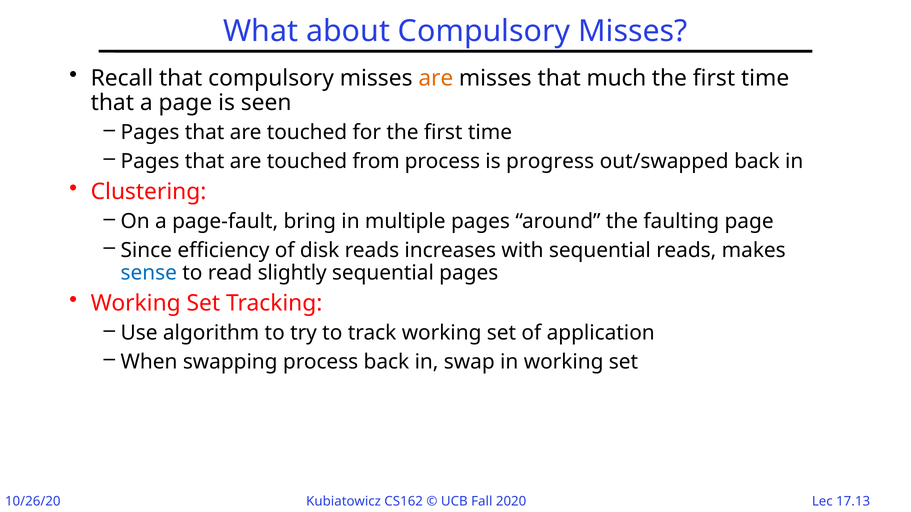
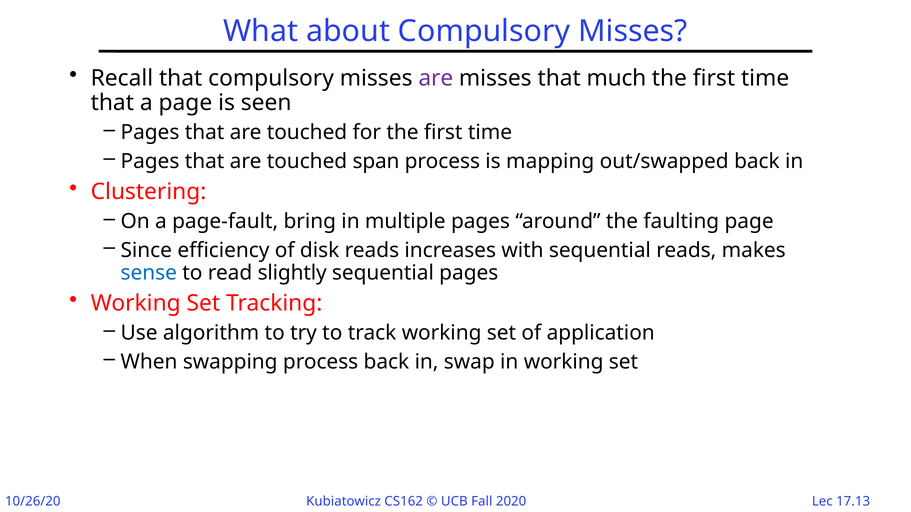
are colour: orange -> purple (436, 78)
from: from -> span (376, 161)
progress: progress -> mapping (550, 161)
